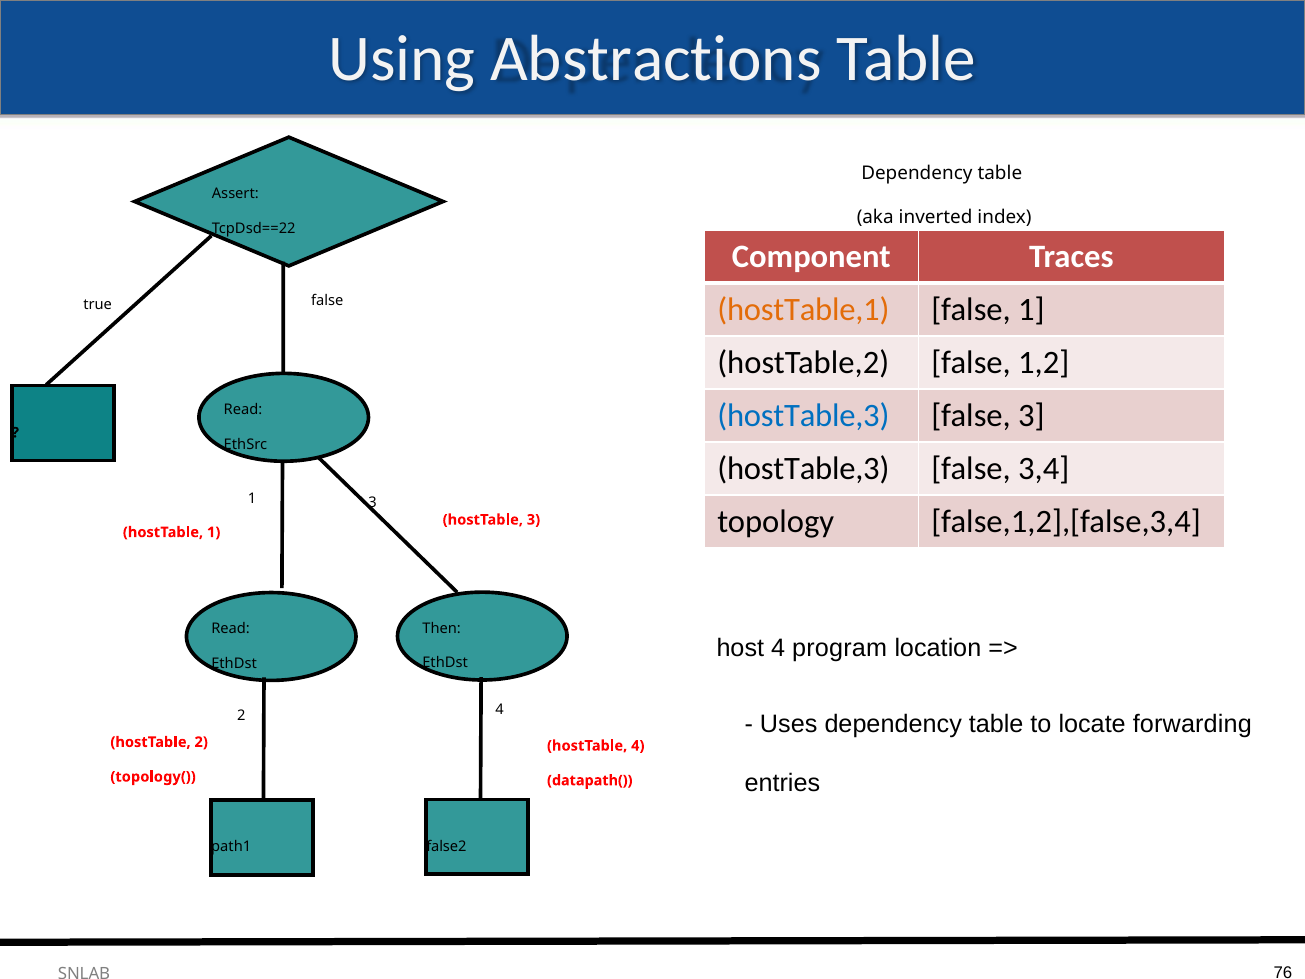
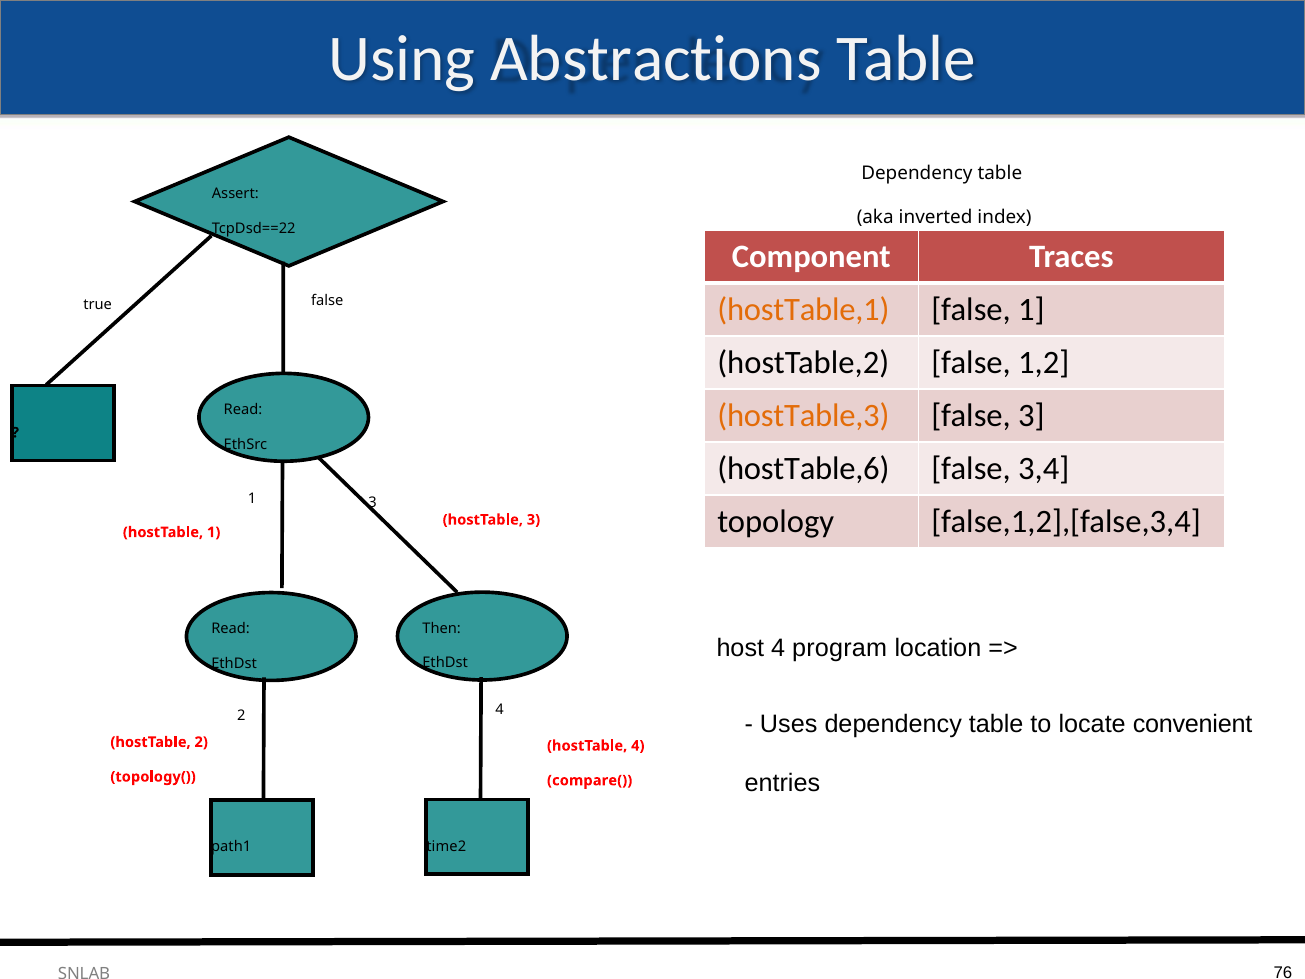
hostTable,3 colour: blue -> orange (803, 416)
hostTable,3: hostTable,3 -> hostTable,6 (803, 469)
forwarding: forwarding -> convenient (1193, 724)
datapath(: datapath( -> compare( (590, 780)
false2: false2 -> time2 (446, 846)
